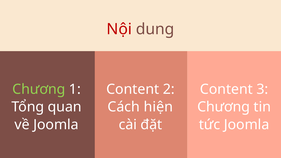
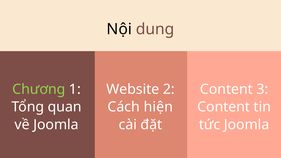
Nội colour: red -> black (119, 29)
Content: Content -> Website (133, 89)
Chương: Chương -> Content (224, 107)
